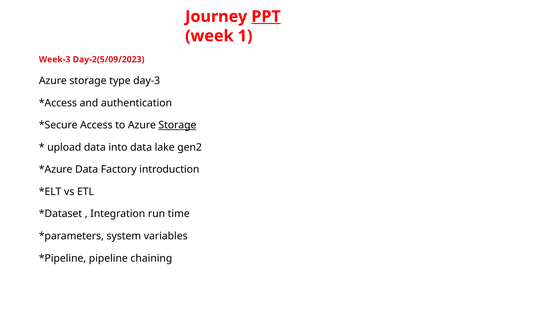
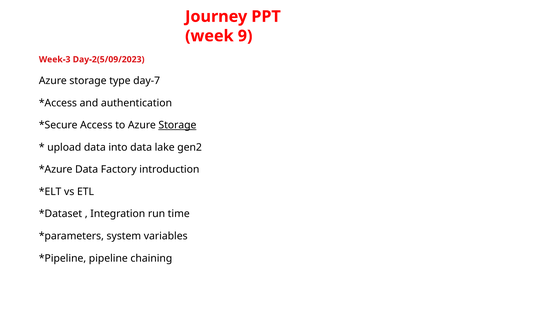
PPT underline: present -> none (266, 16)
1: 1 -> 9 (245, 36)
day-3: day-3 -> day-7 (147, 81)
